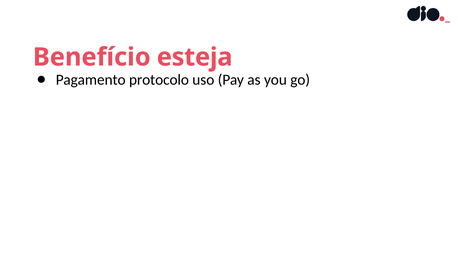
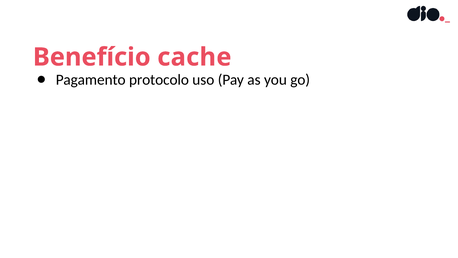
esteja: esteja -> cache (194, 57)
